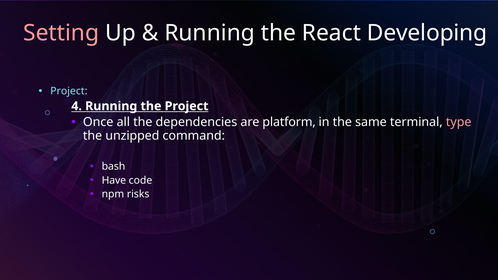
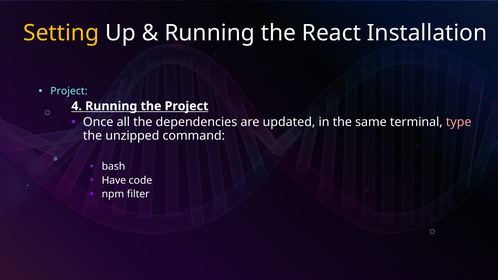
Setting colour: pink -> yellow (61, 33)
Developing: Developing -> Installation (427, 33)
platform: platform -> updated (289, 122)
risks: risks -> filter (138, 194)
